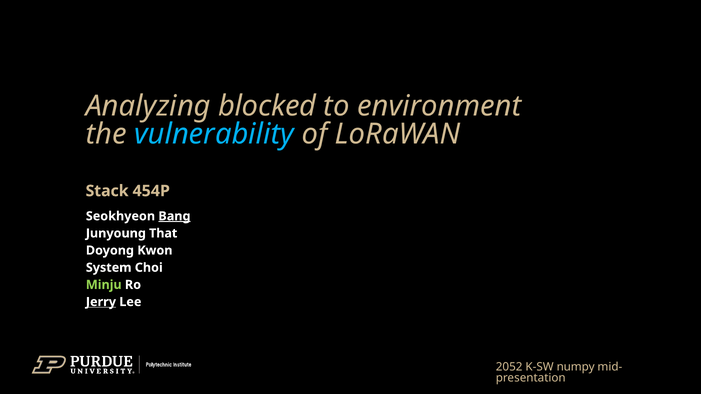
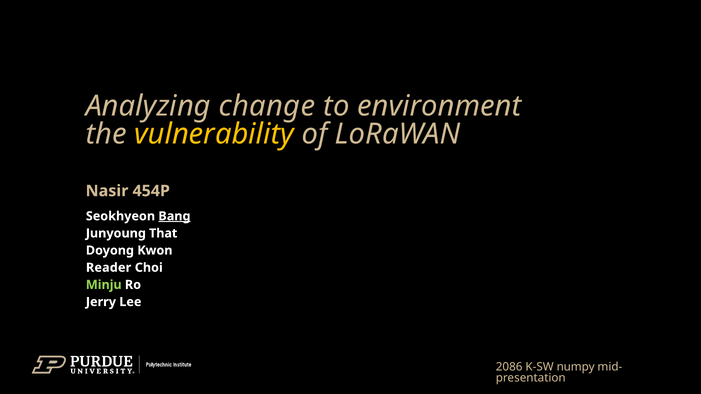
blocked: blocked -> change (267, 106)
vulnerability colour: light blue -> yellow (214, 134)
Stack: Stack -> Nasir (107, 191)
System: System -> Reader (109, 268)
Jerry underline: present -> none (101, 302)
2052: 2052 -> 2086 (509, 367)
